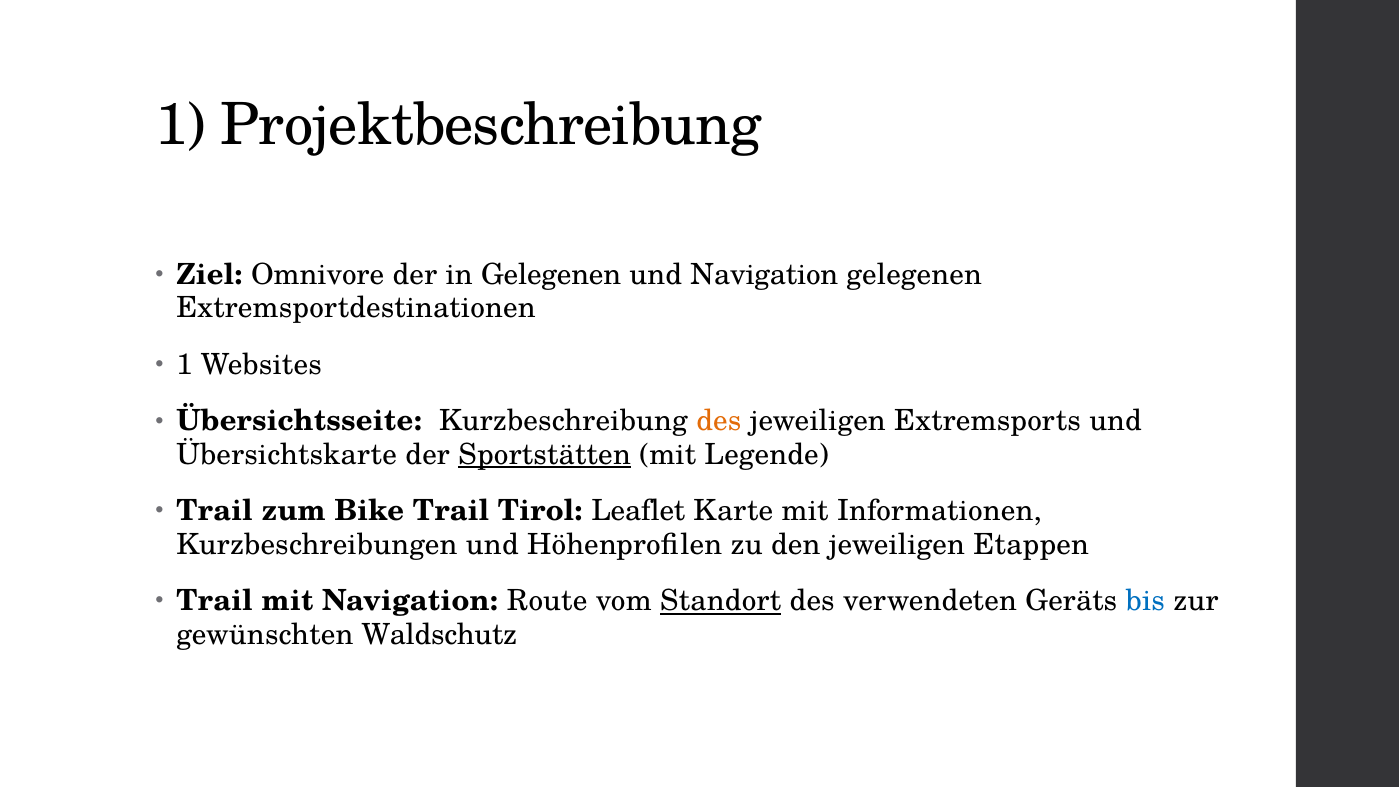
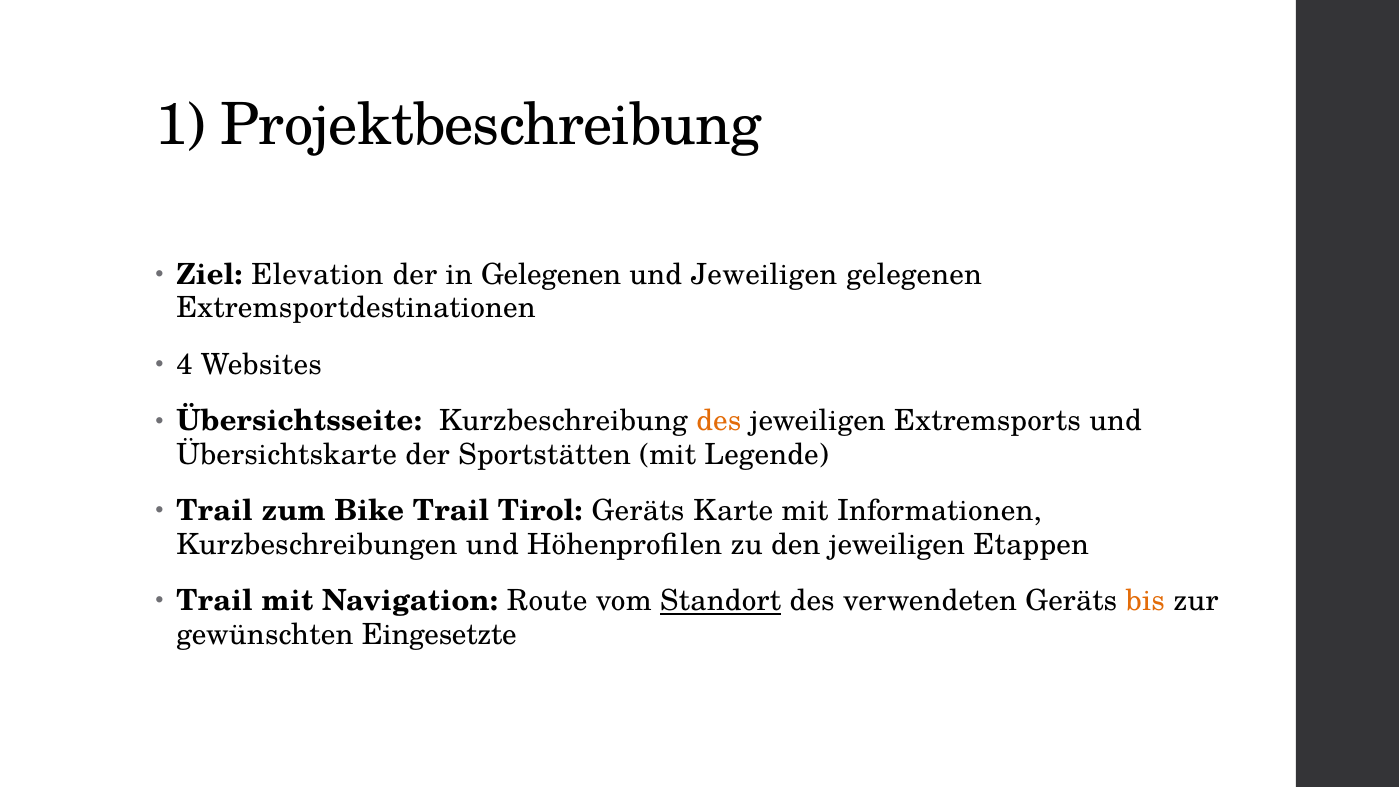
Omnivore: Omnivore -> Elevation (317, 275)
und Navigation: Navigation -> Jeweiligen (764, 275)
1: 1 -> 4 (184, 365)
Sportstätten underline: present -> none (545, 455)
Tirol Leaflet: Leaflet -> Geräts (638, 511)
bis colour: blue -> orange (1145, 601)
Waldschutz: Waldschutz -> Eingesetzte (439, 634)
